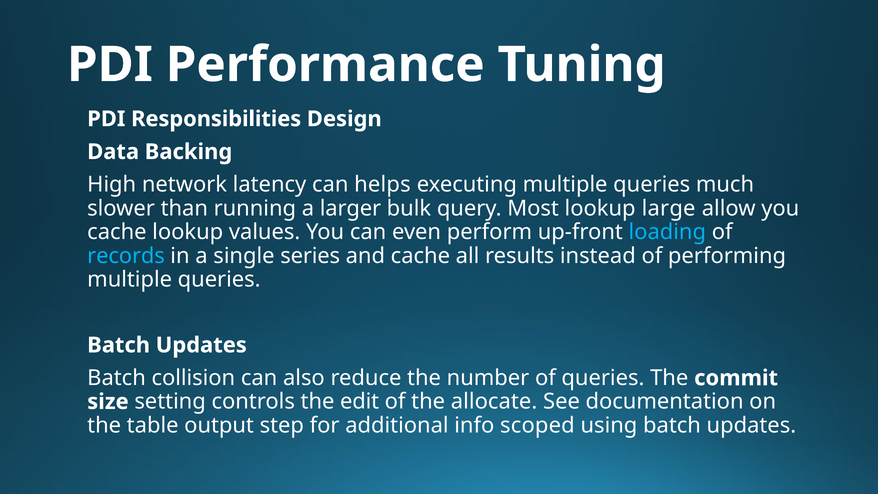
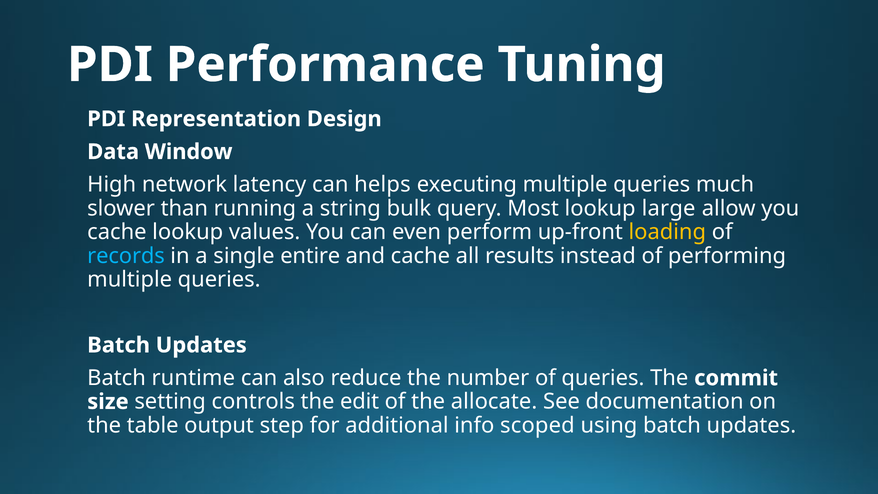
Responsibilities: Responsibilities -> Representation (216, 119)
Backing: Backing -> Window (189, 152)
larger: larger -> string (350, 208)
loading colour: light blue -> yellow (667, 232)
series: series -> entire (310, 256)
collision: collision -> runtime (193, 378)
